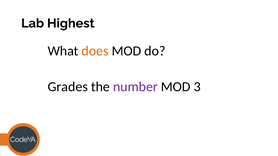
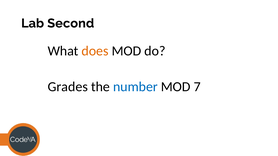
Highest: Highest -> Second (71, 23)
number colour: purple -> blue (135, 87)
3: 3 -> 7 (197, 87)
